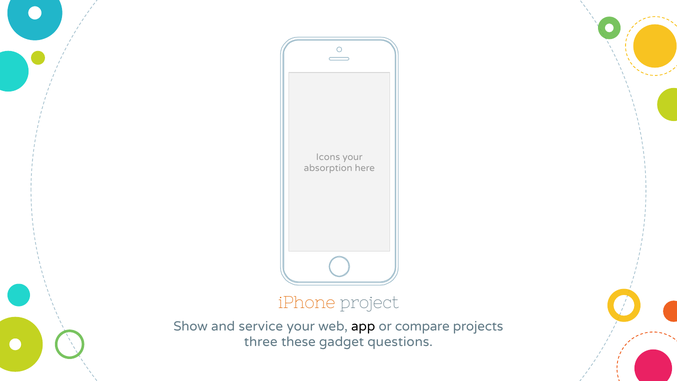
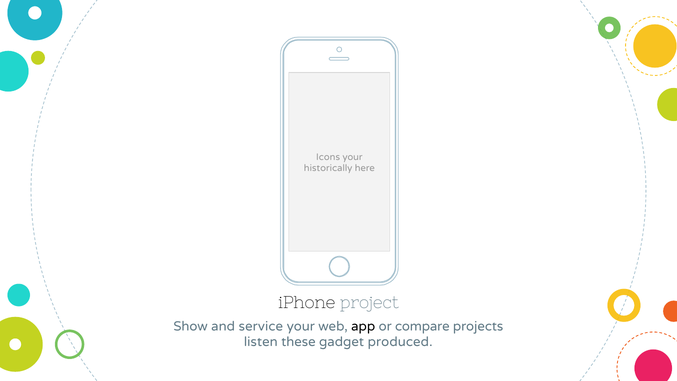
absorption: absorption -> historically (328, 168)
iPhone colour: orange -> black (307, 303)
three: three -> listen (261, 342)
questions: questions -> produced (400, 342)
